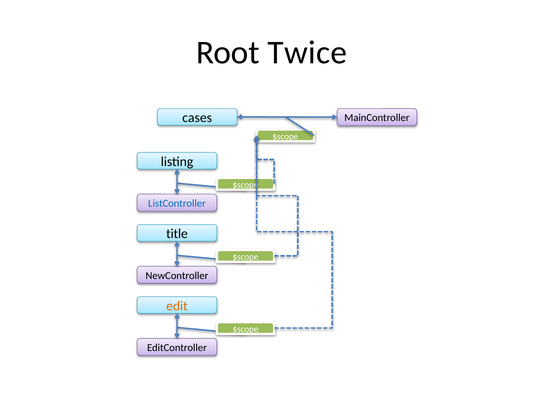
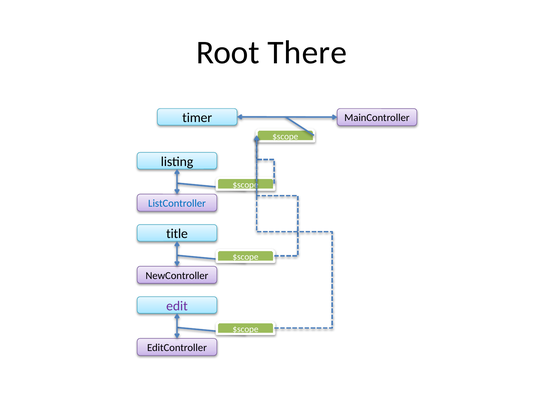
Twice: Twice -> There (307, 53)
cases: cases -> timer (197, 118)
edit colour: orange -> purple (177, 306)
